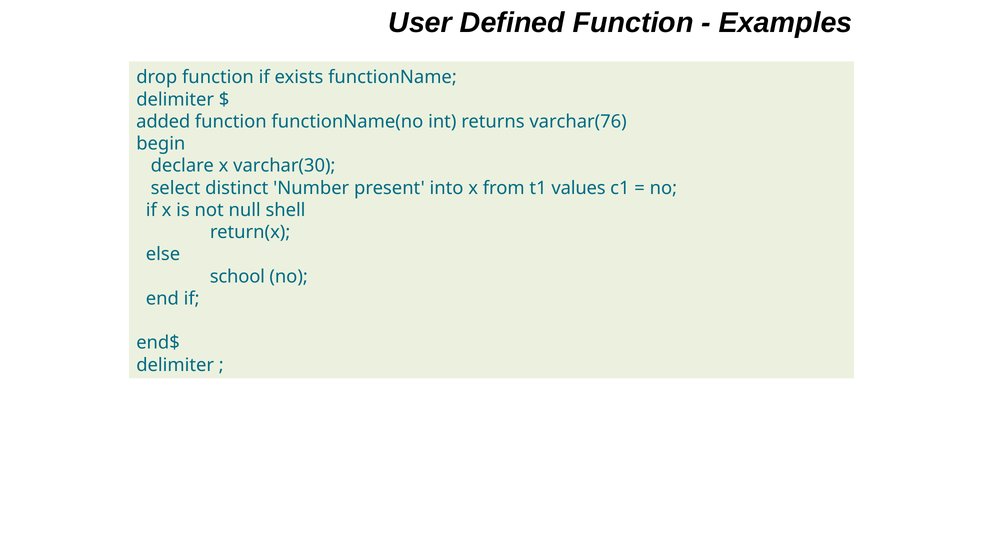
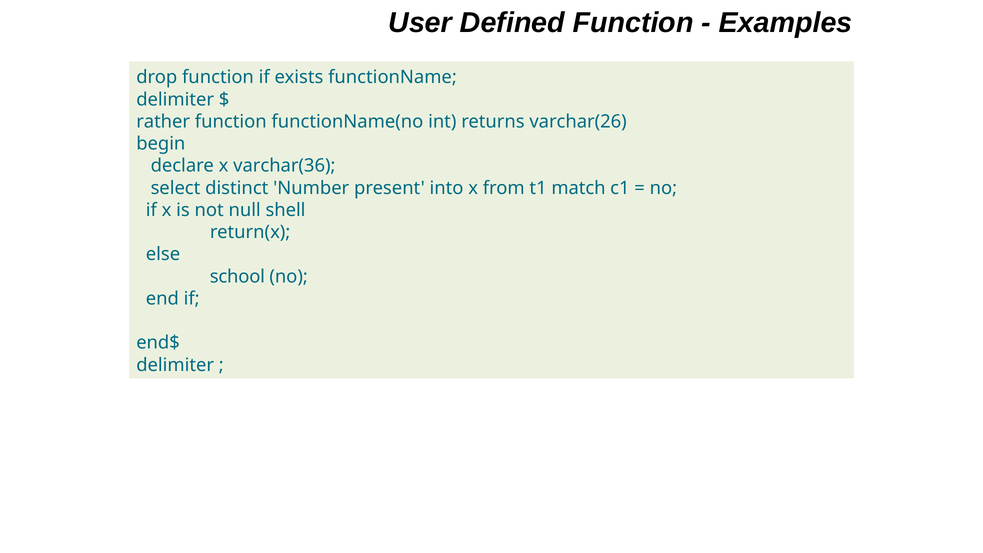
added: added -> rather (163, 122)
varchar(76: varchar(76 -> varchar(26 (578, 122)
varchar(30: varchar(30 -> varchar(36 (284, 166)
values: values -> match (579, 188)
